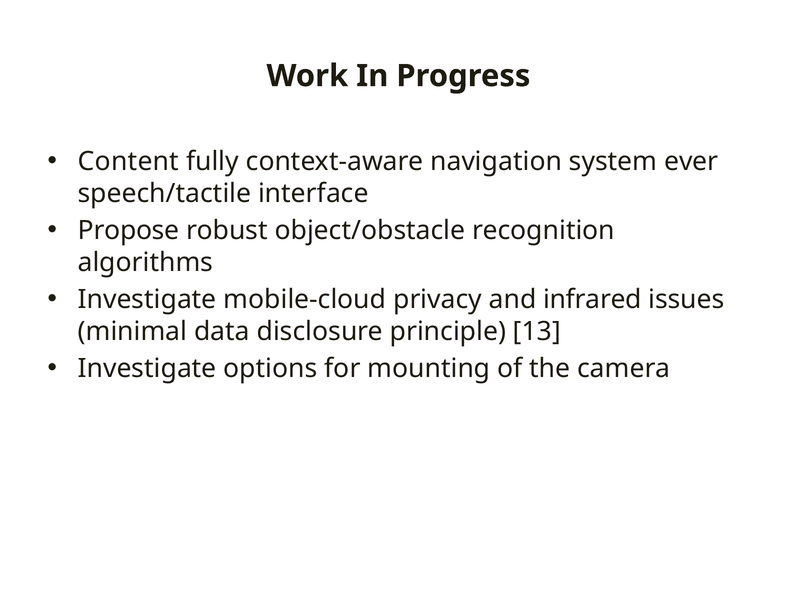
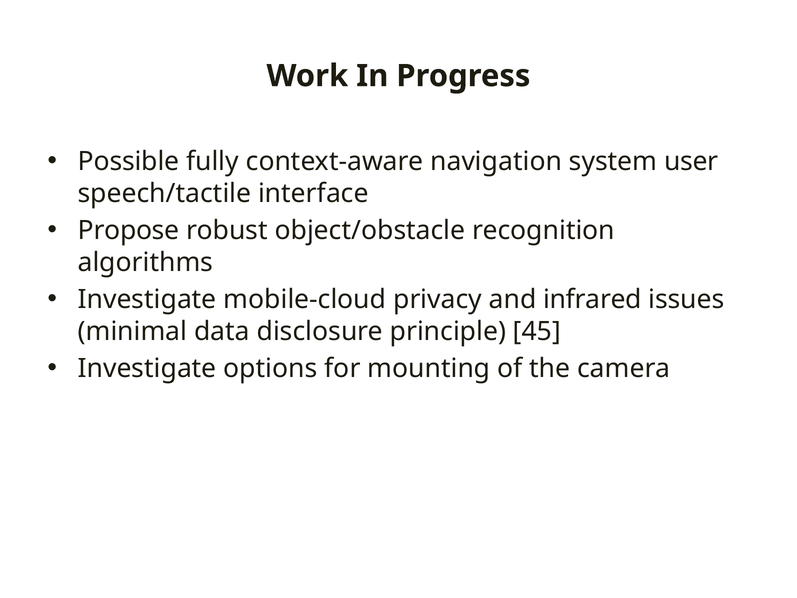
Content: Content -> Possible (129, 161)
ever: ever -> user (691, 161)
13: 13 -> 45 (537, 331)
